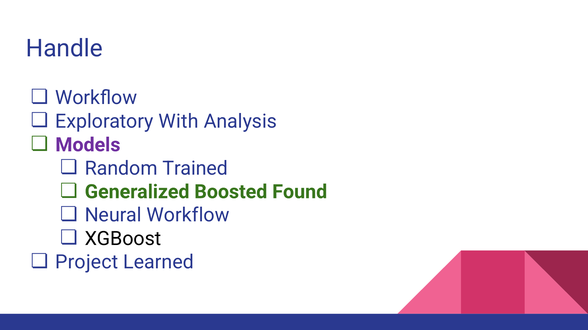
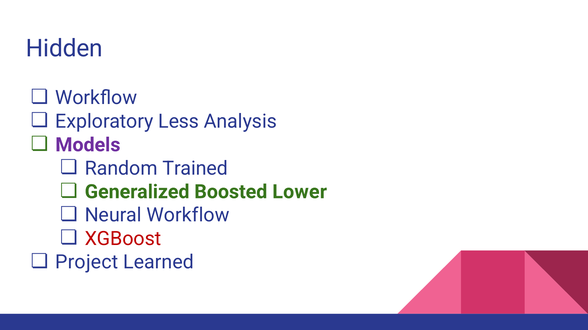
Handle: Handle -> Hidden (64, 49)
With: With -> Less (179, 122)
Found: Found -> Lower (300, 192)
XGBoost colour: black -> red (123, 239)
